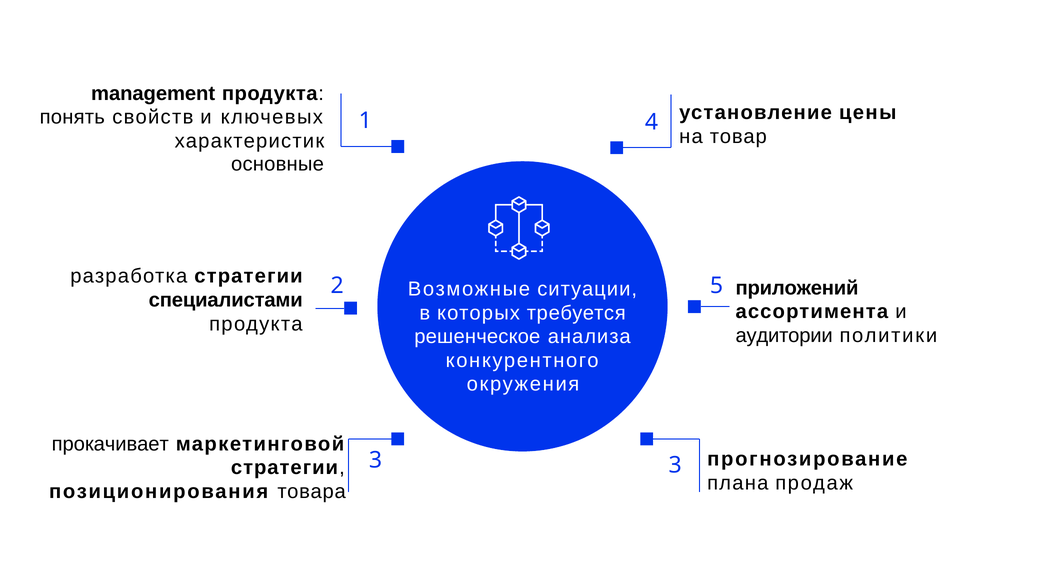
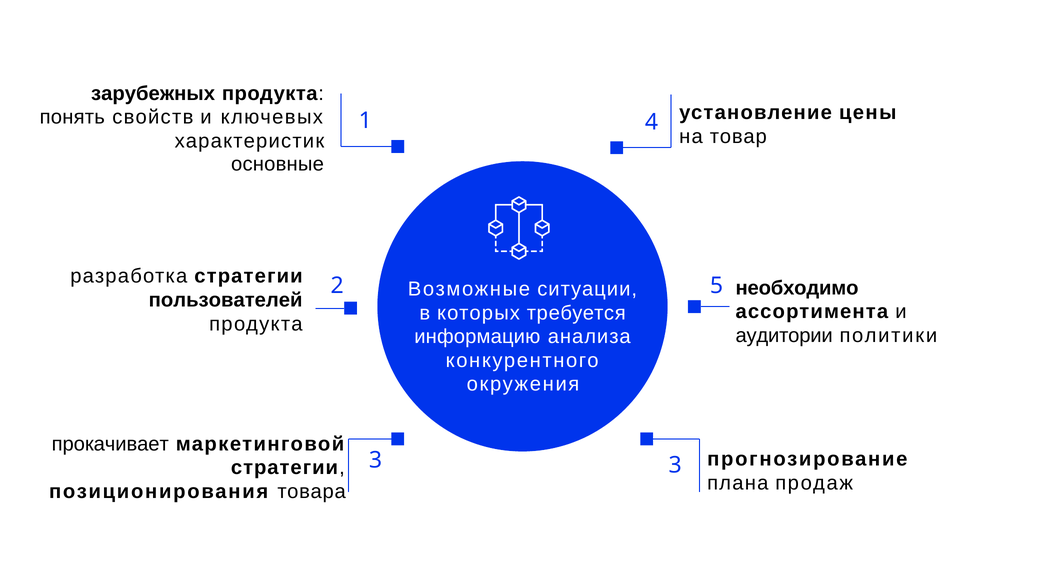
management: management -> зарубежных (153, 93)
приложений: приложений -> необходимо (797, 288)
специалистами: специалистами -> пользователей (226, 300)
решенческое: решенческое -> информацию (477, 337)
